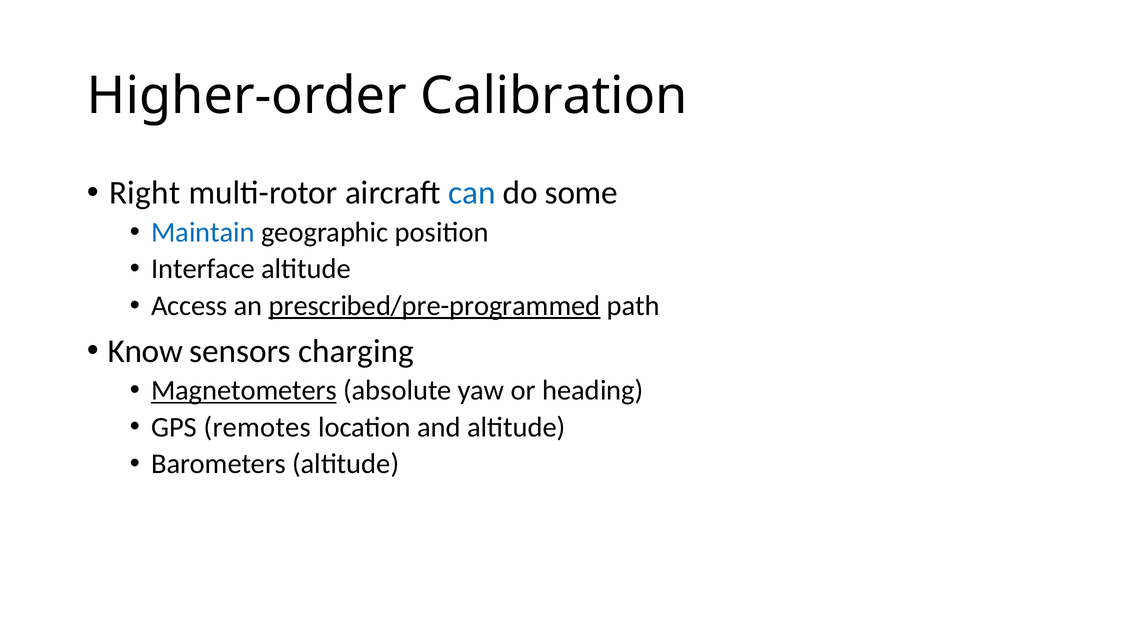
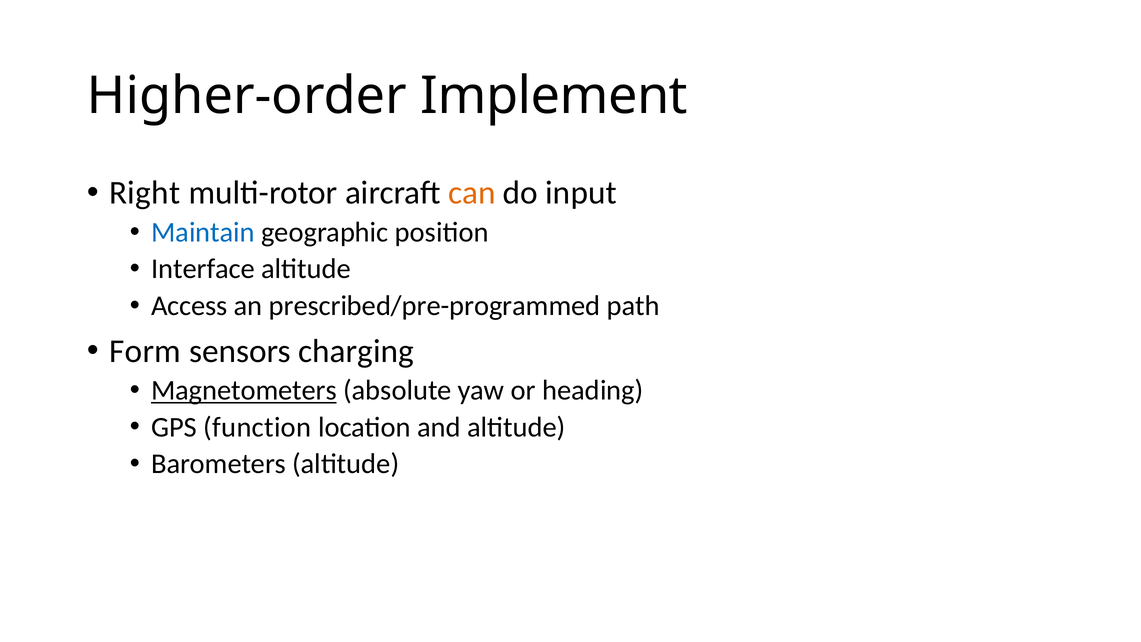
Calibration: Calibration -> Implement (554, 96)
can colour: blue -> orange (472, 193)
some: some -> input (581, 193)
prescribed/pre-programmed underline: present -> none (435, 306)
Know: Know -> Form (145, 351)
remotes: remotes -> function (257, 427)
